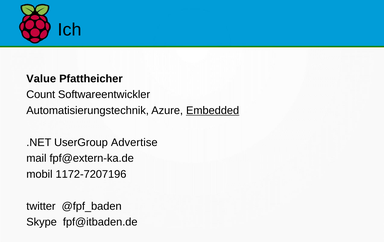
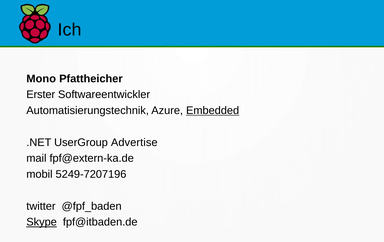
Value: Value -> Mono (41, 79)
Count: Count -> Erster (41, 95)
1172-7207196: 1172-7207196 -> 5249-7207196 (91, 174)
Skype underline: none -> present (42, 222)
